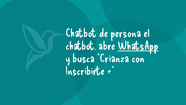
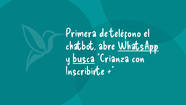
Chatbot: Chatbot -> Primera (81, 33)
persona: persona -> teléfono (126, 33)
busca underline: none -> present (84, 58)
